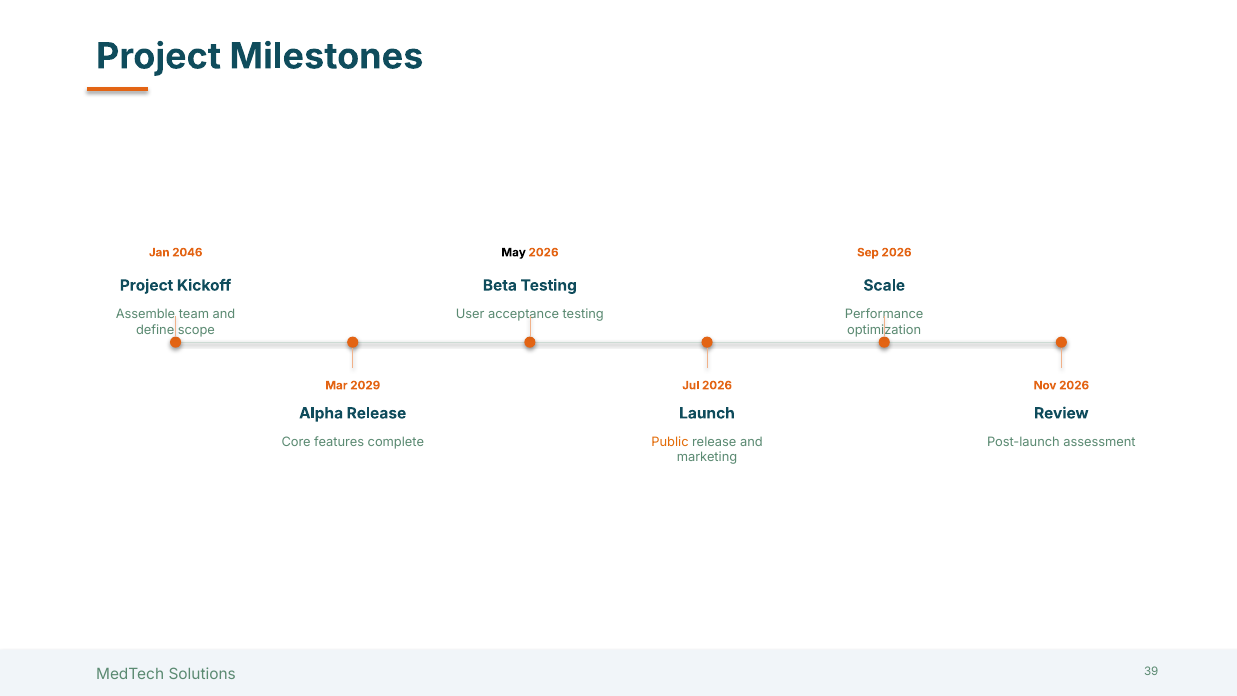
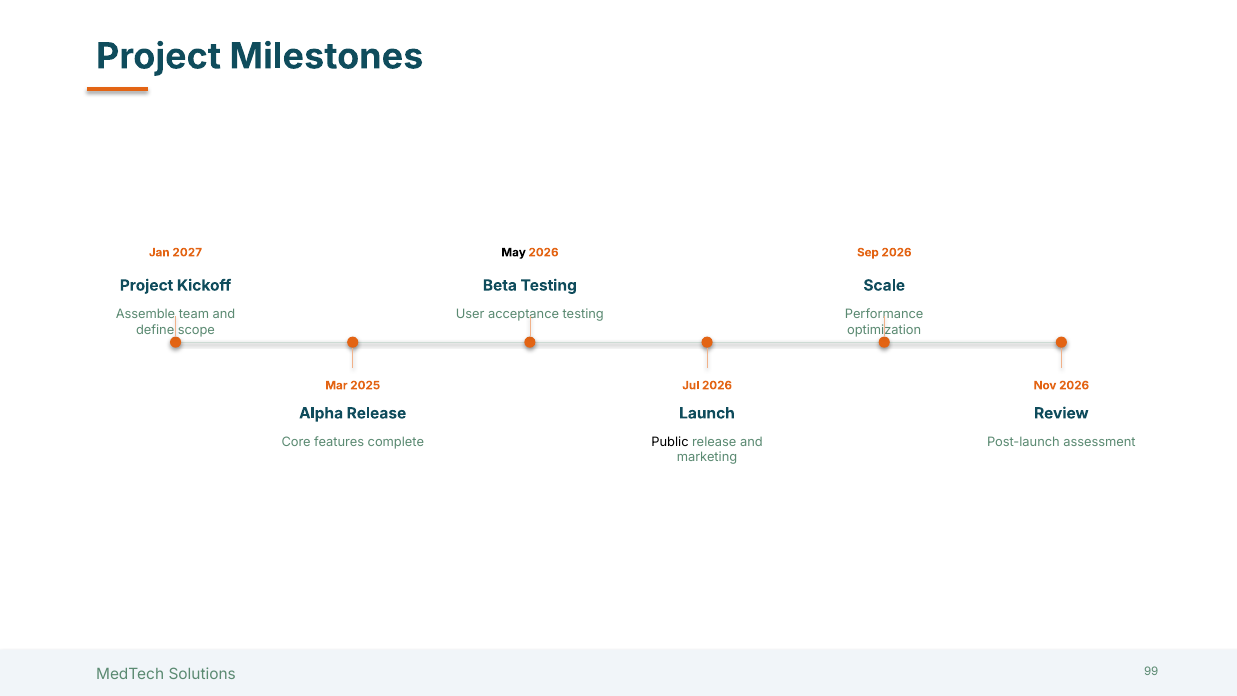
2046: 2046 -> 2027 (187, 252)
2029: 2029 -> 2025 (365, 385)
Public colour: orange -> black (670, 442)
39: 39 -> 99 (1151, 672)
